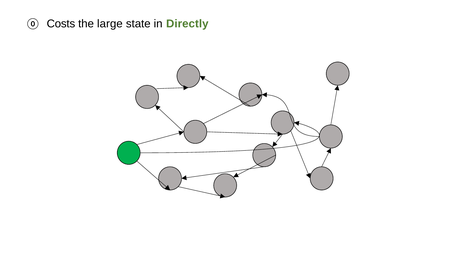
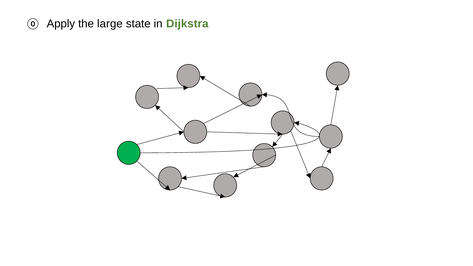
Costs: Costs -> Apply (61, 24)
Directly: Directly -> Dijkstra (187, 24)
